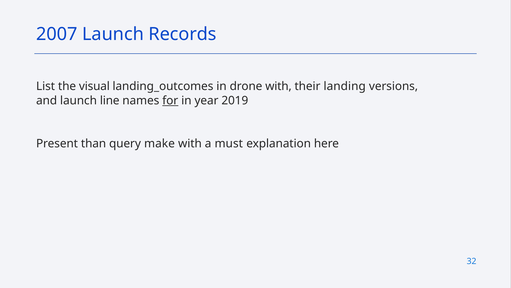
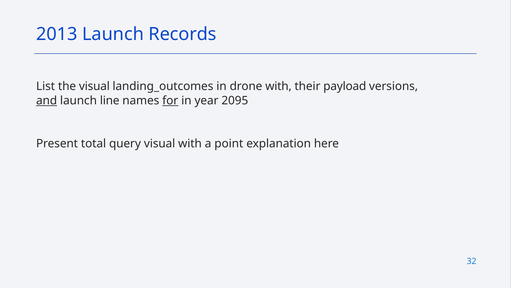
2007: 2007 -> 2013 (57, 34)
landing: landing -> payload (345, 86)
and underline: none -> present (47, 100)
2019: 2019 -> 2095 (235, 100)
than: than -> total (94, 143)
query make: make -> visual (160, 143)
must: must -> point (229, 143)
